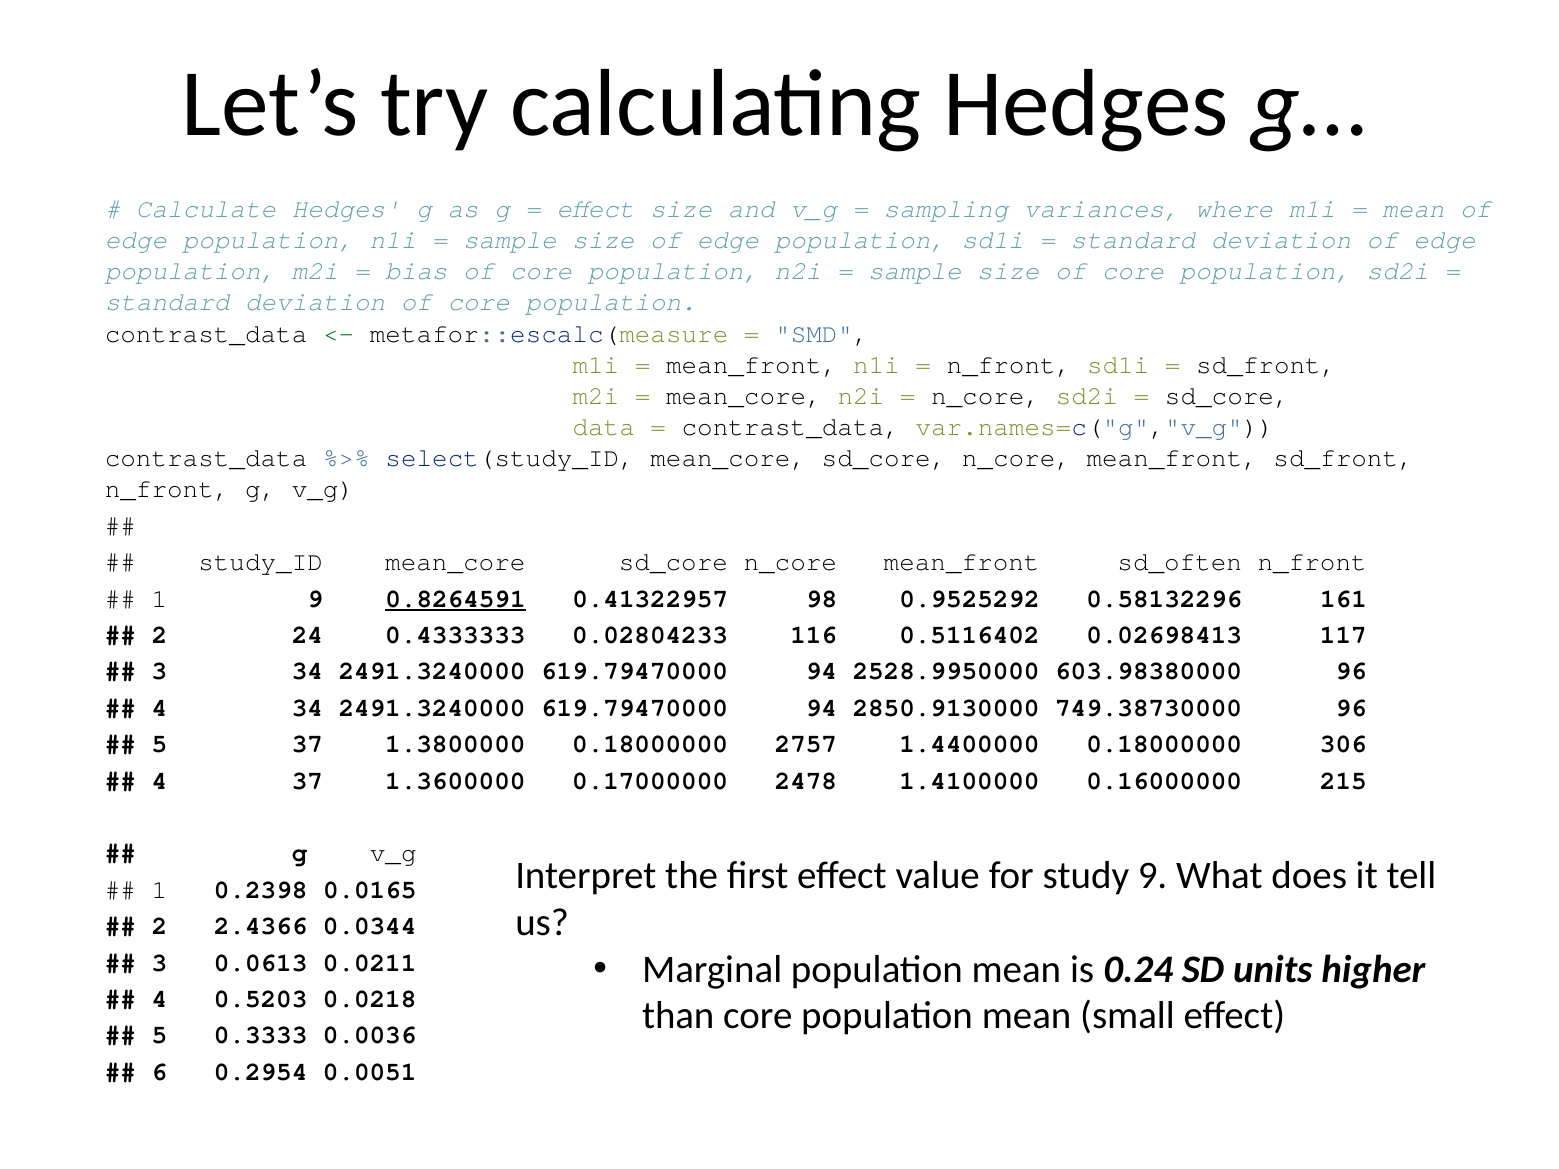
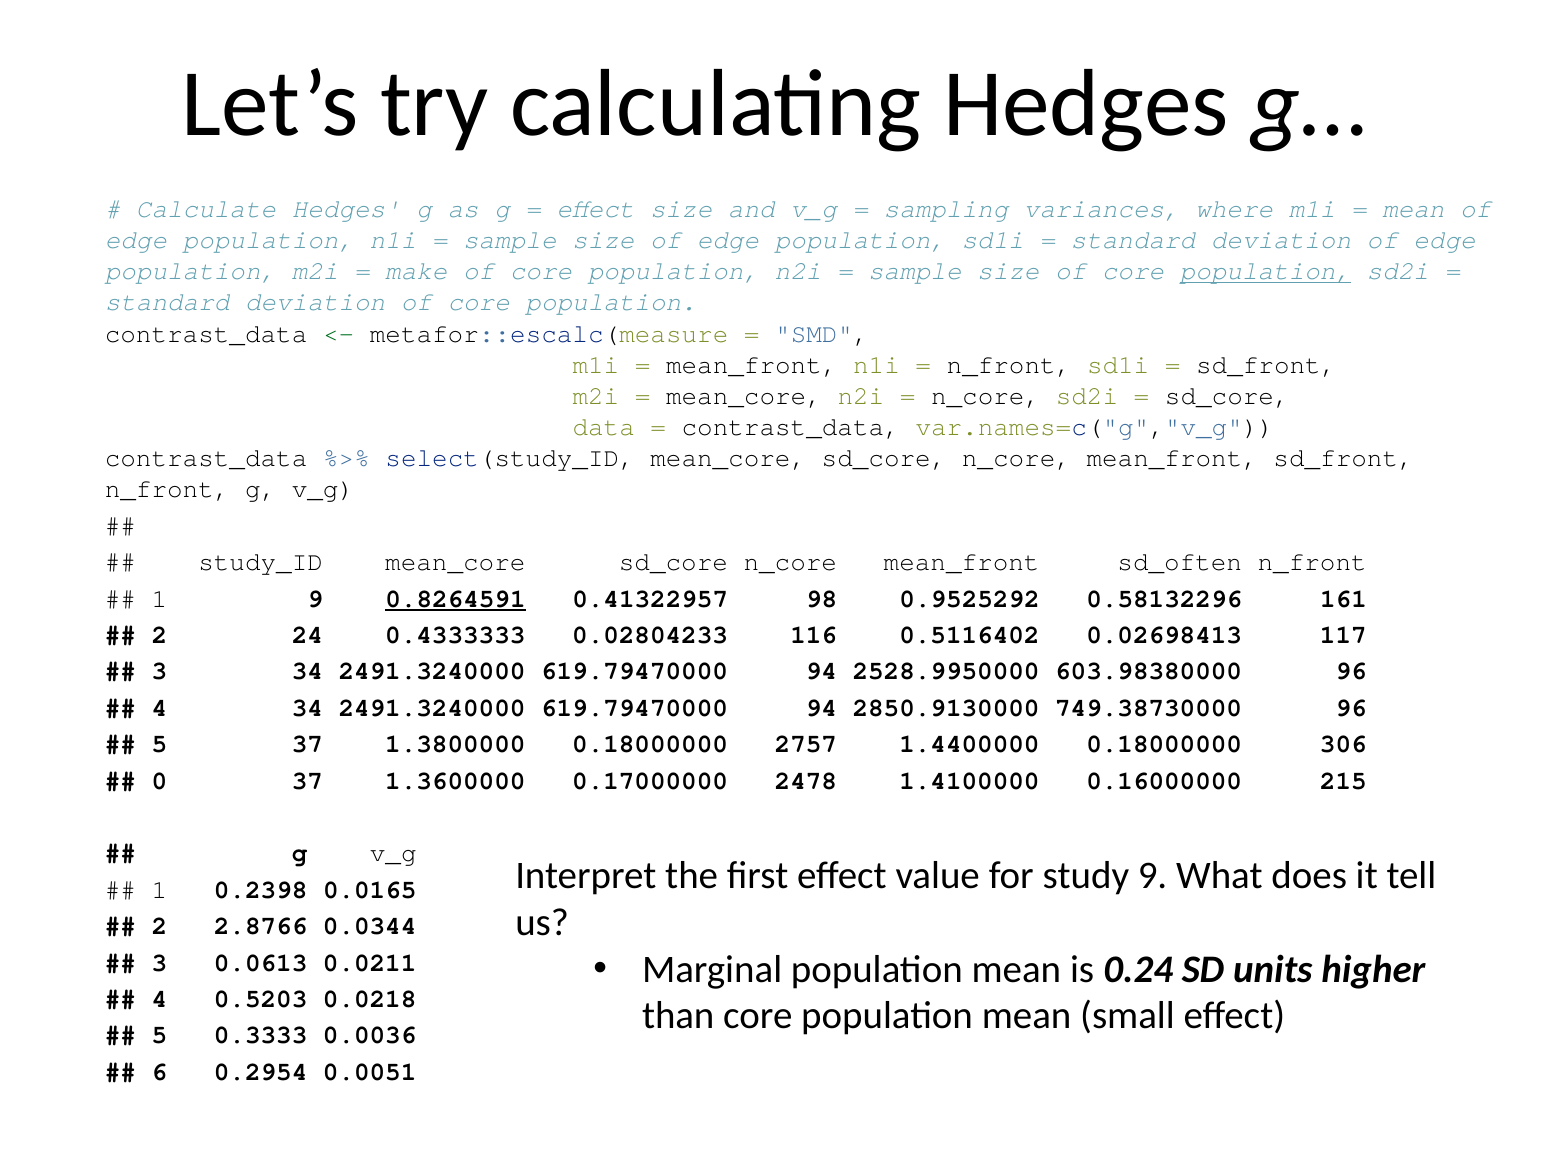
bias: bias -> make (416, 271)
population underline: none -> present (1265, 271)
4: 4 -> 0 (159, 781)
2.4366: 2.4366 -> 2.8766 (261, 926)
